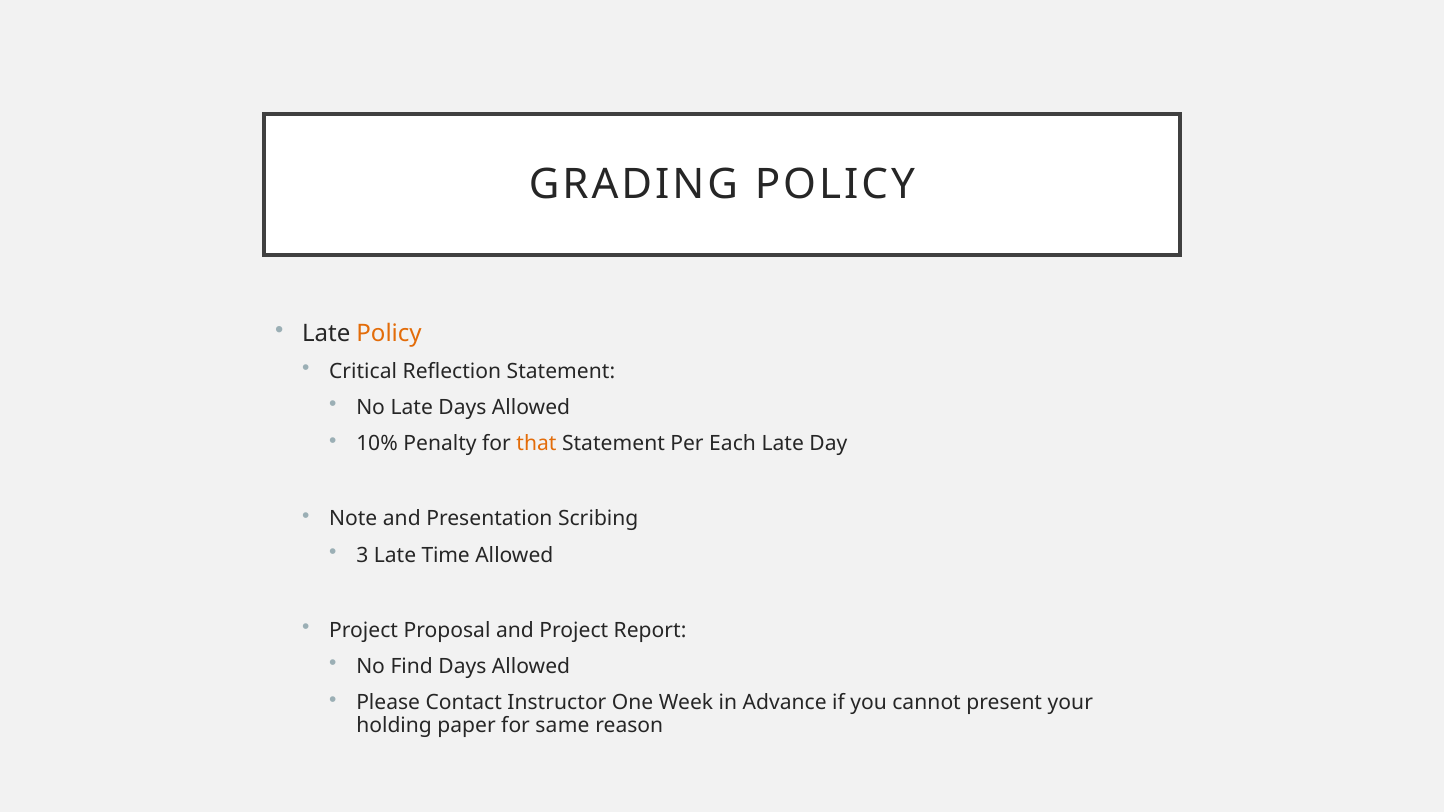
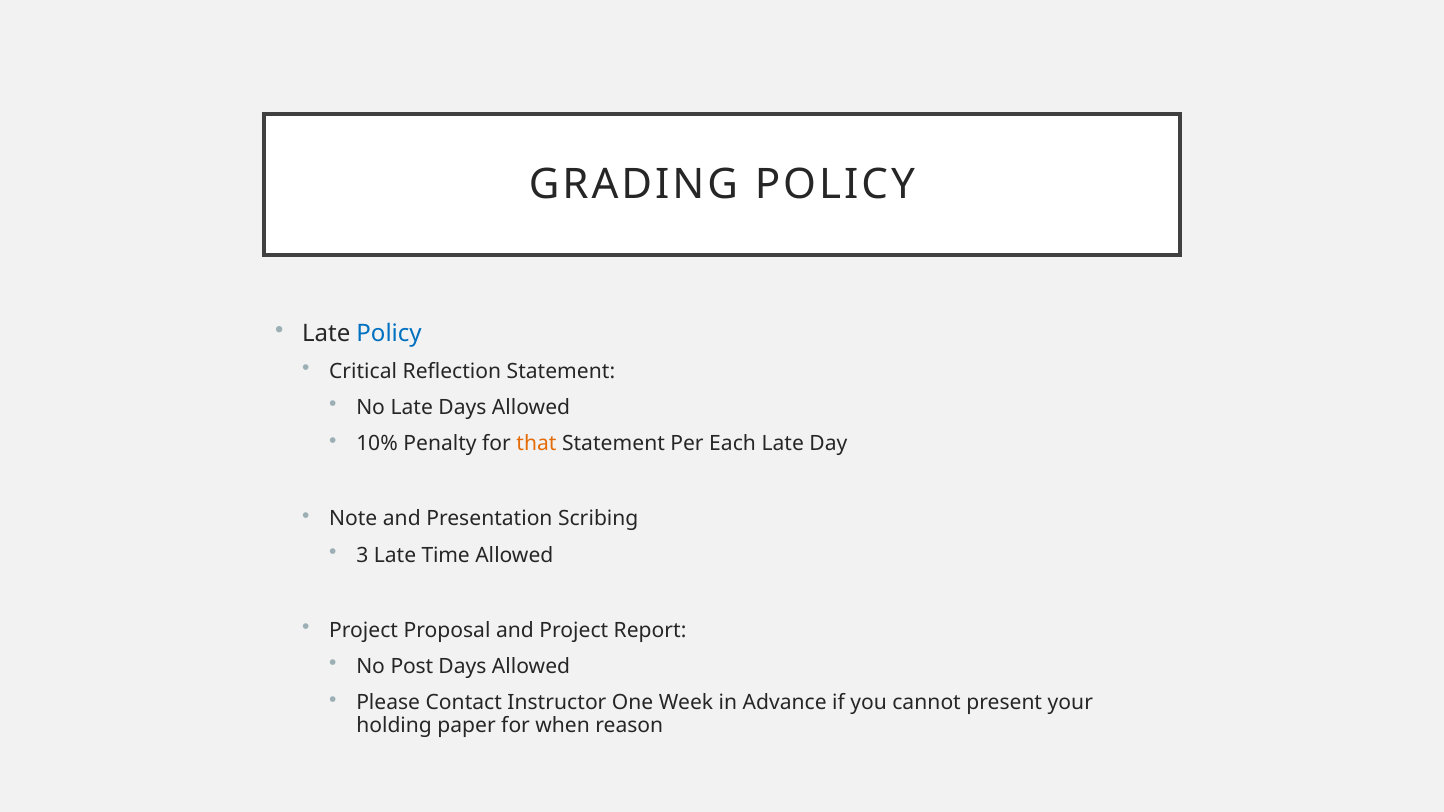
Policy colour: orange -> blue (389, 334)
Find: Find -> Post (412, 667)
same: same -> when (563, 726)
